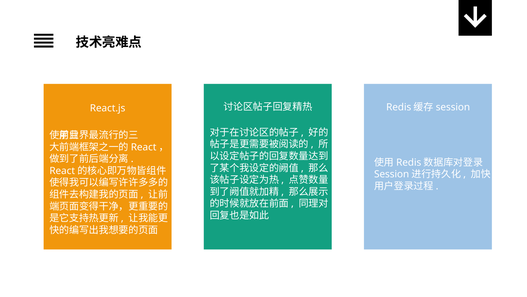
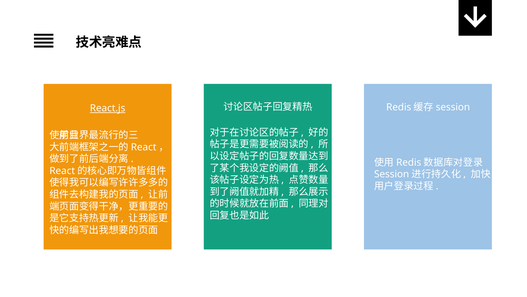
React.js underline: none -> present (108, 108)
